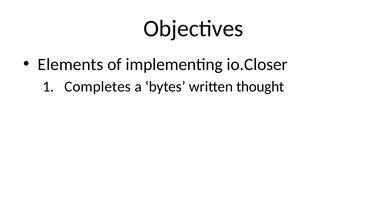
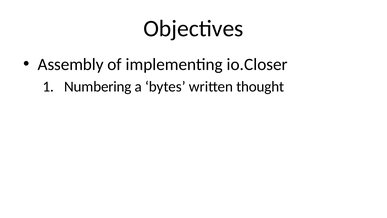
Elements: Elements -> Assembly (71, 64)
Completes: Completes -> Numbering (98, 86)
